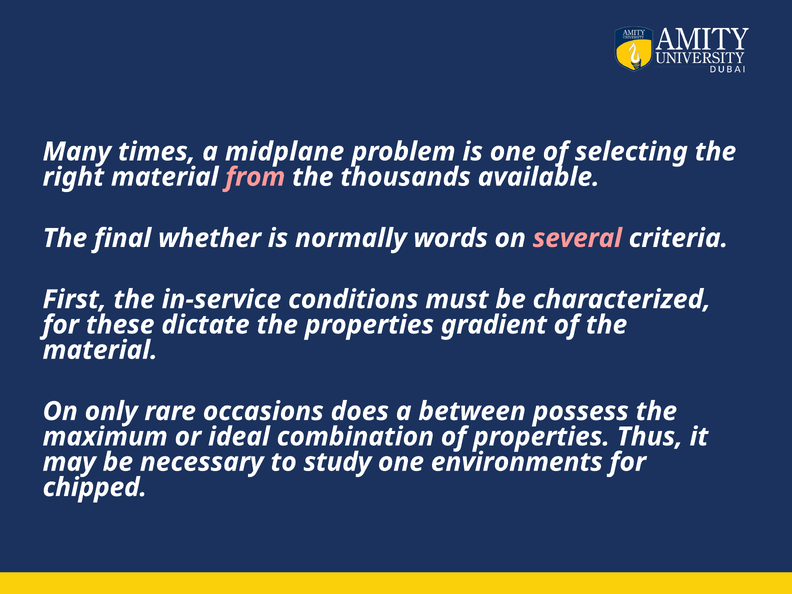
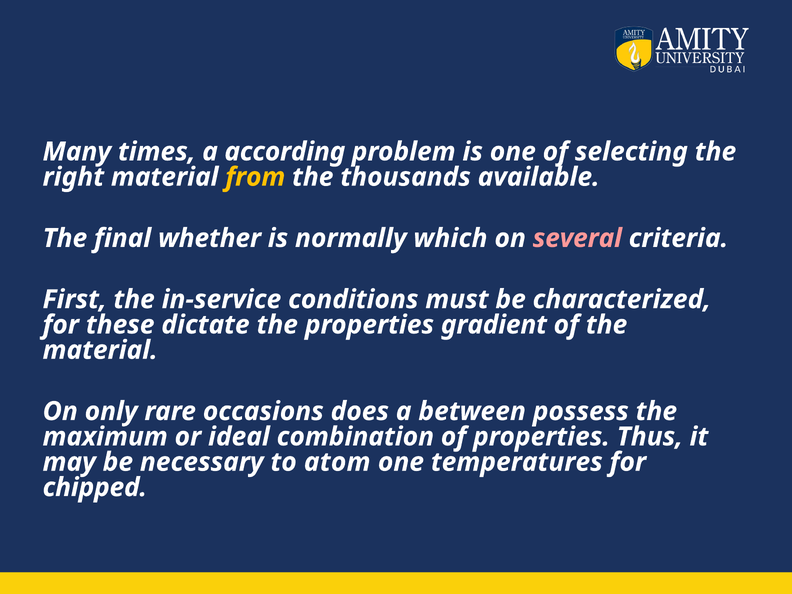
midplane: midplane -> according (285, 152)
from colour: pink -> yellow (255, 177)
words: words -> which (450, 238)
study: study -> atom (337, 462)
environments: environments -> temperatures (517, 462)
